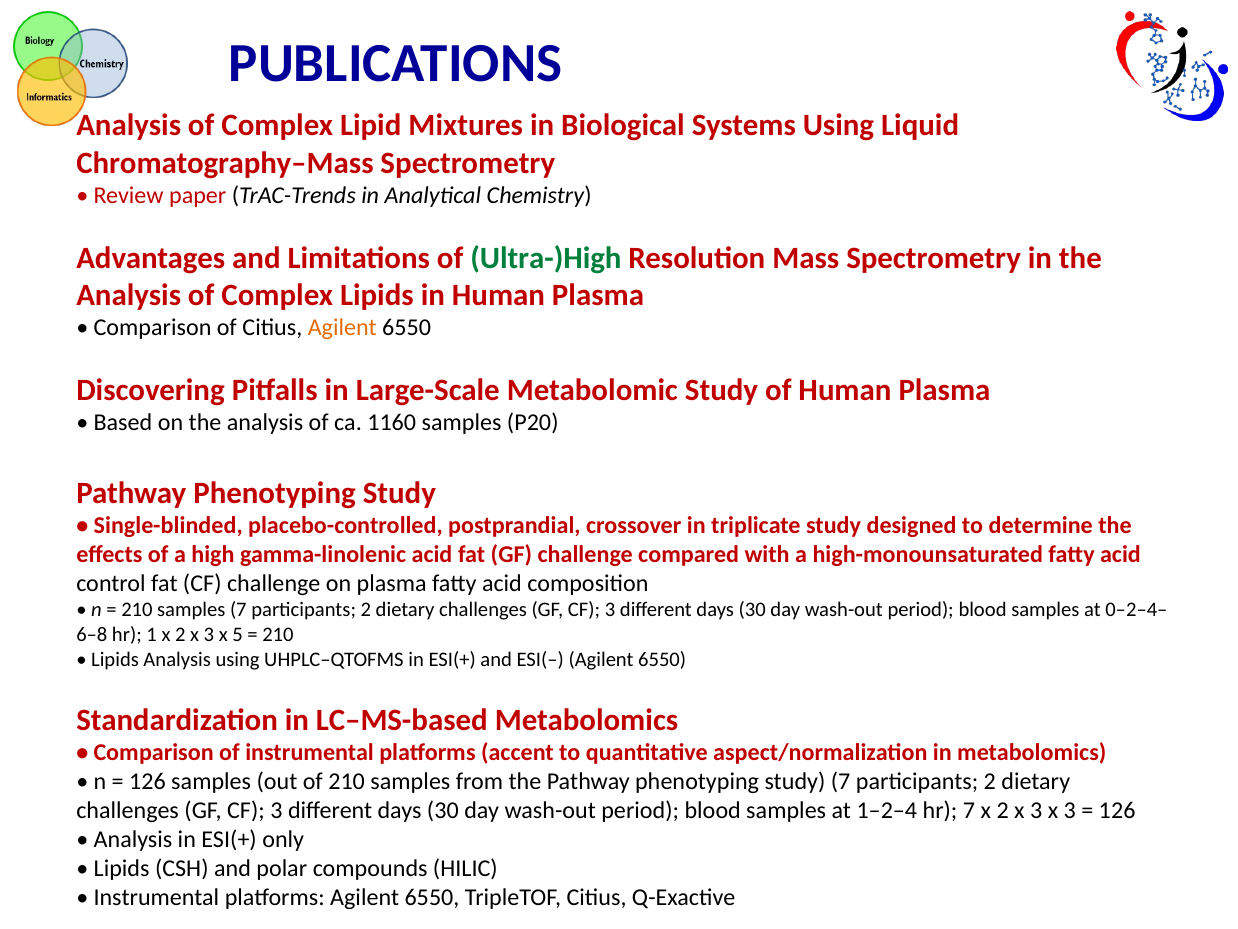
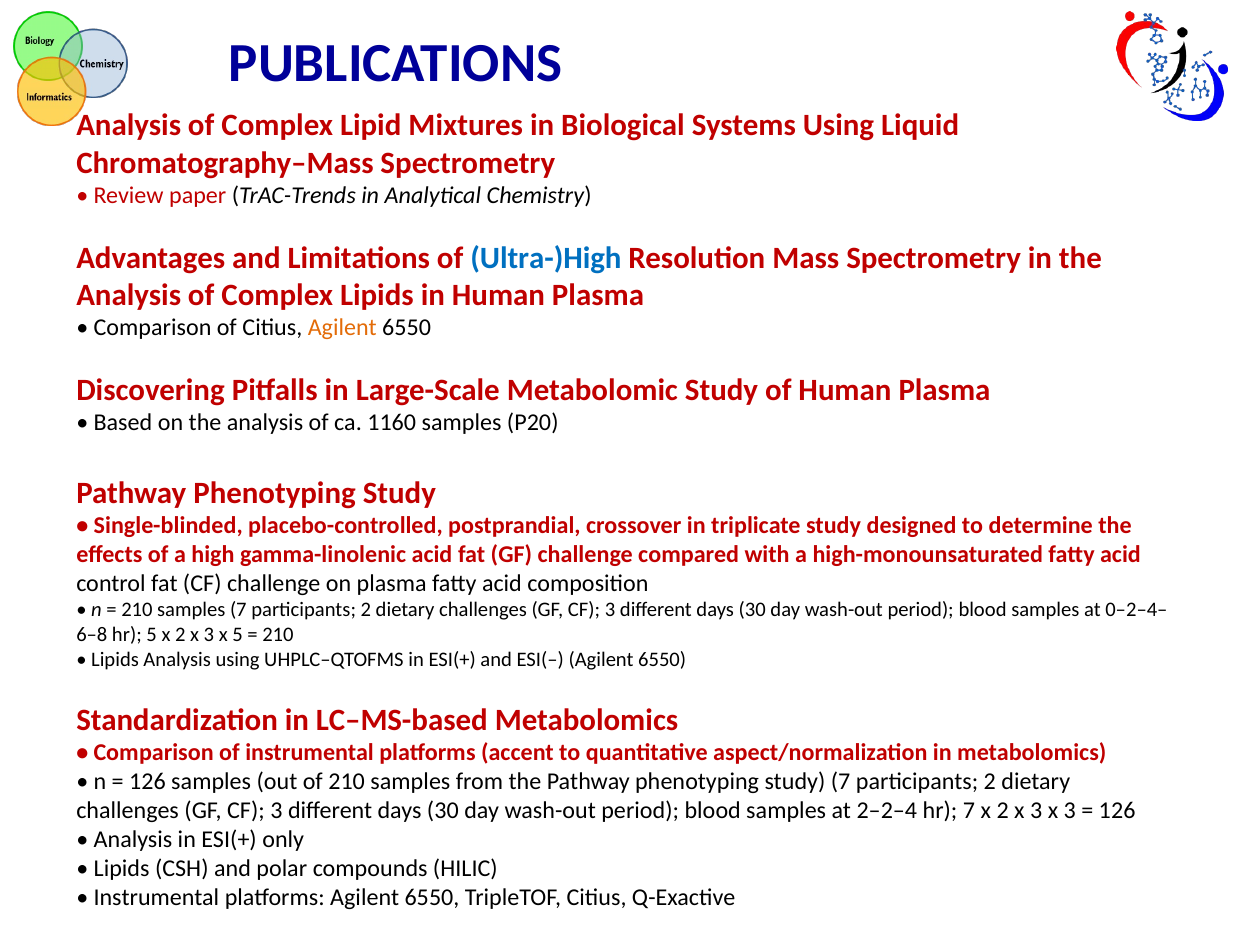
Ultra-)High colour: green -> blue (546, 258)
hr 1: 1 -> 5 (152, 635)
1–2–4: 1–2–4 -> 2–2–4 (887, 810)
